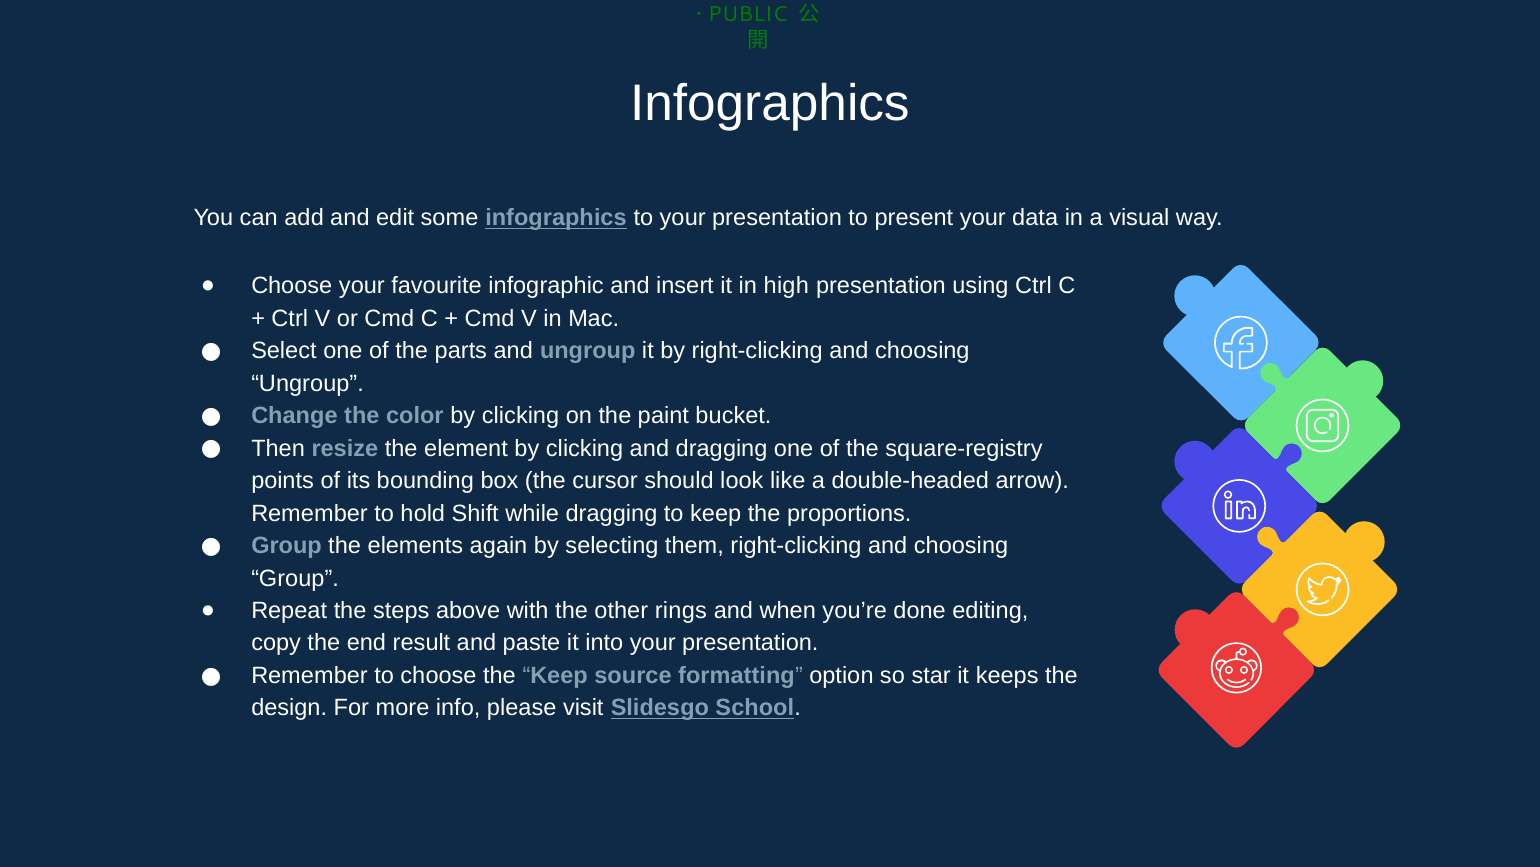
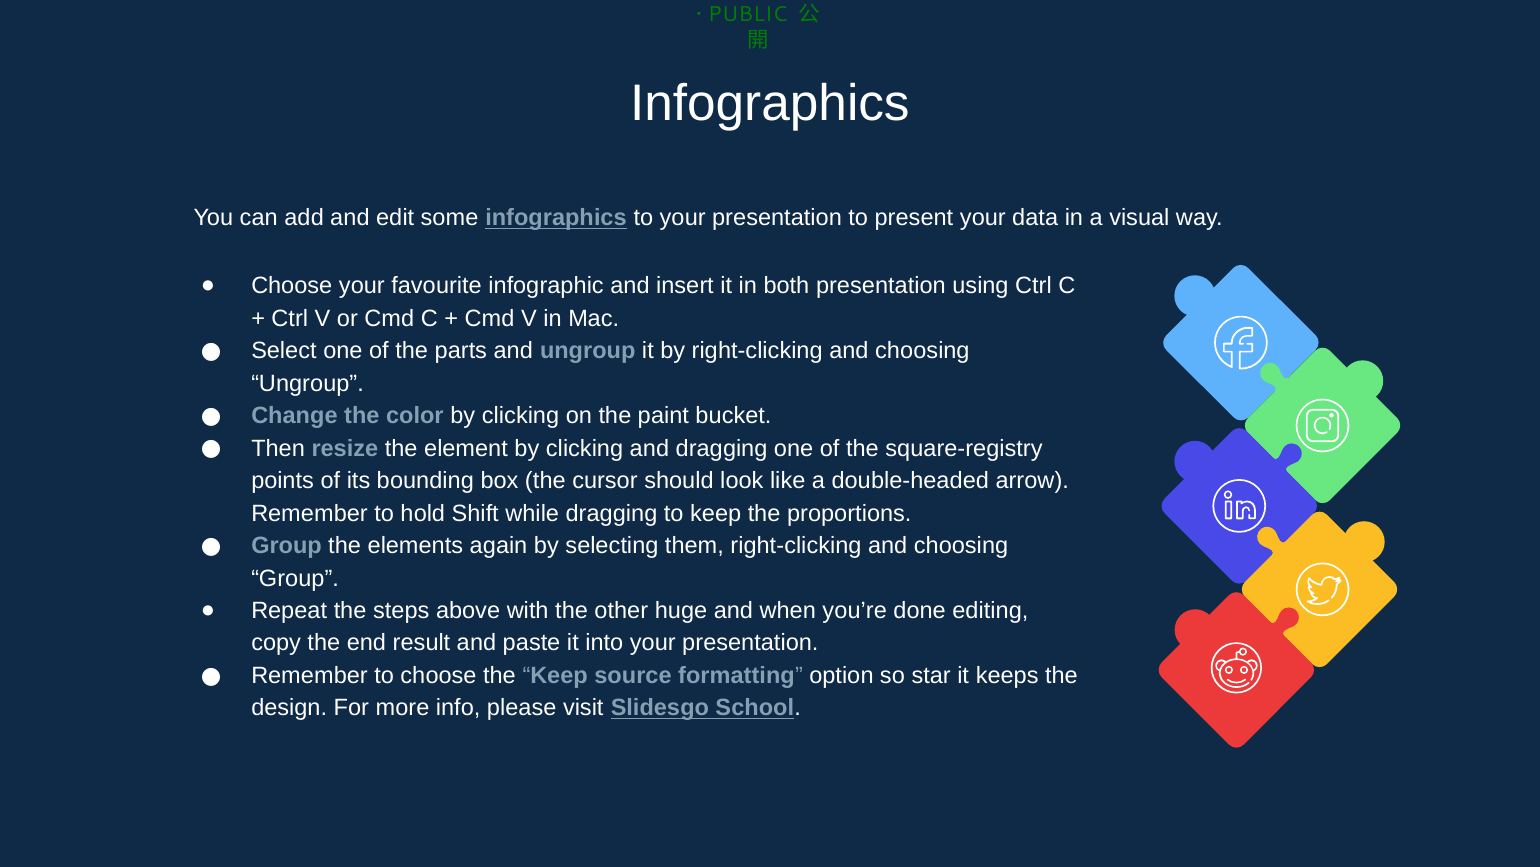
high: high -> both (786, 286)
rings: rings -> huge (681, 610)
